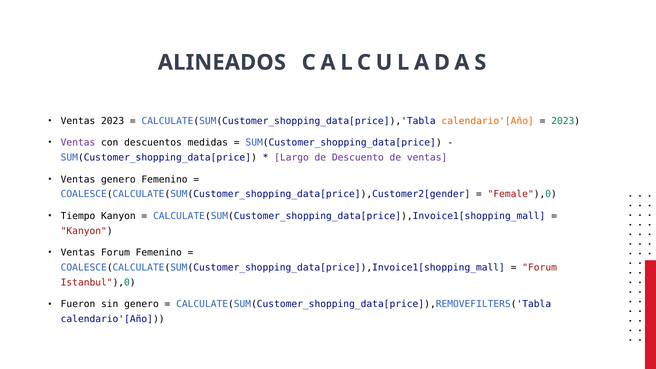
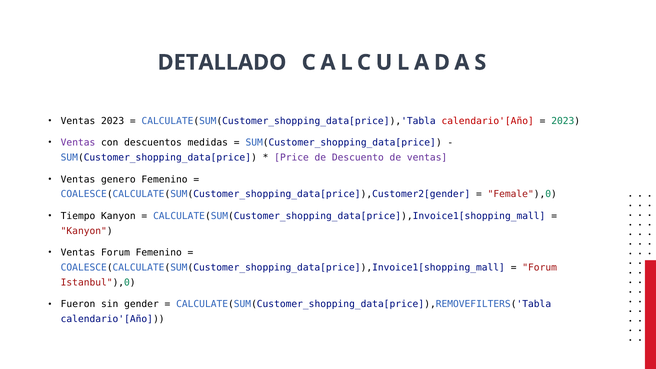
ALINEADOS: ALINEADOS -> DETALLADO (222, 62)
calendario'[Año colour: orange -> red (488, 121)
Largo: Largo -> Price (292, 158)
sin genero: genero -> gender (141, 304)
